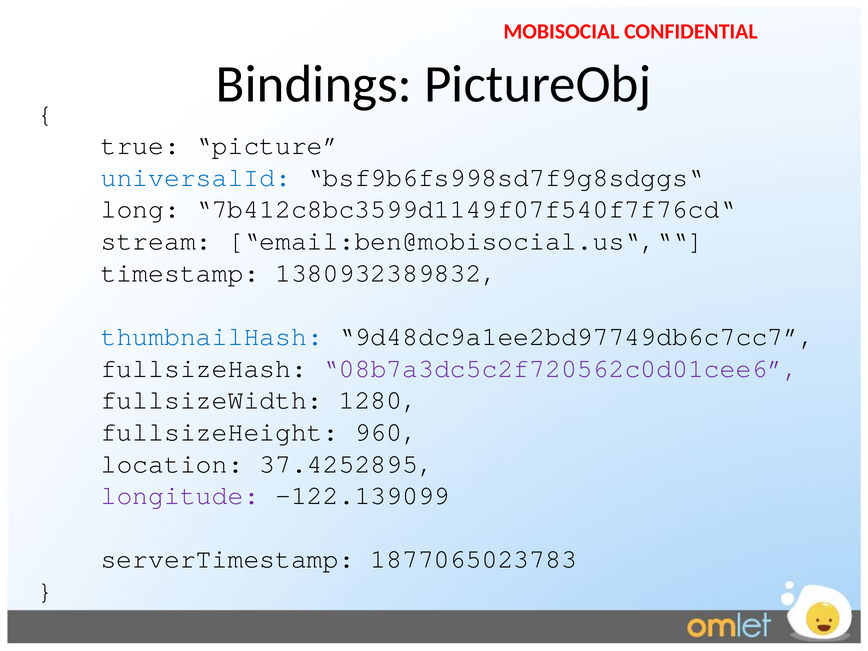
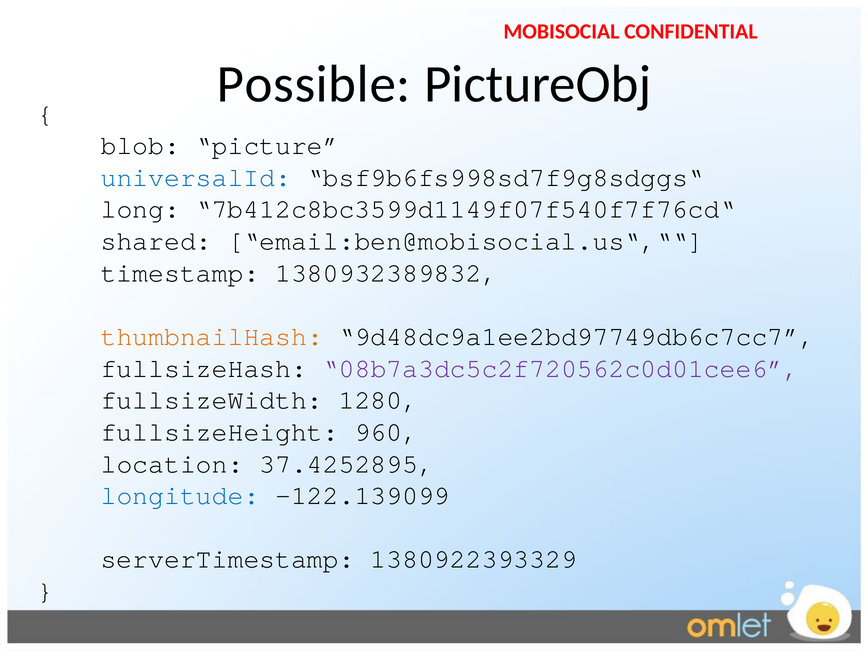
Bindings: Bindings -> Possible (314, 84)
true: true -> blob (140, 146)
stream: stream -> shared (156, 241)
thumbnailHash colour: blue -> orange (212, 337)
longitude colour: purple -> blue (180, 496)
1877065023783: 1877065023783 -> 1380922393329 (474, 559)
